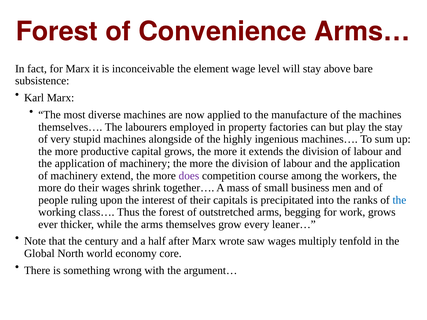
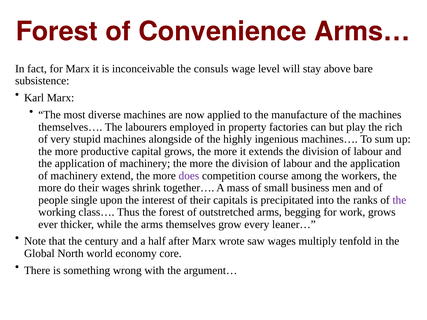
element: element -> consuls (211, 69)
the stay: stay -> rich (394, 127)
ruling: ruling -> single (84, 200)
the colour: blue -> purple (399, 200)
